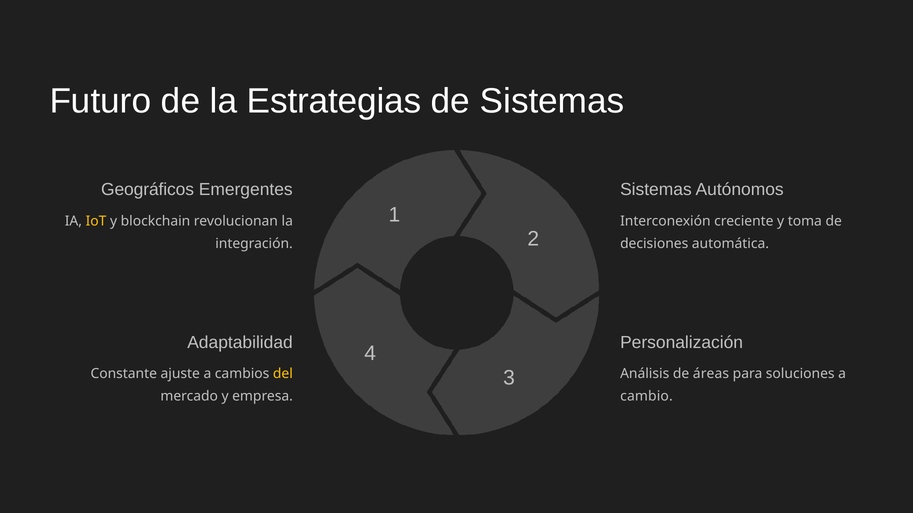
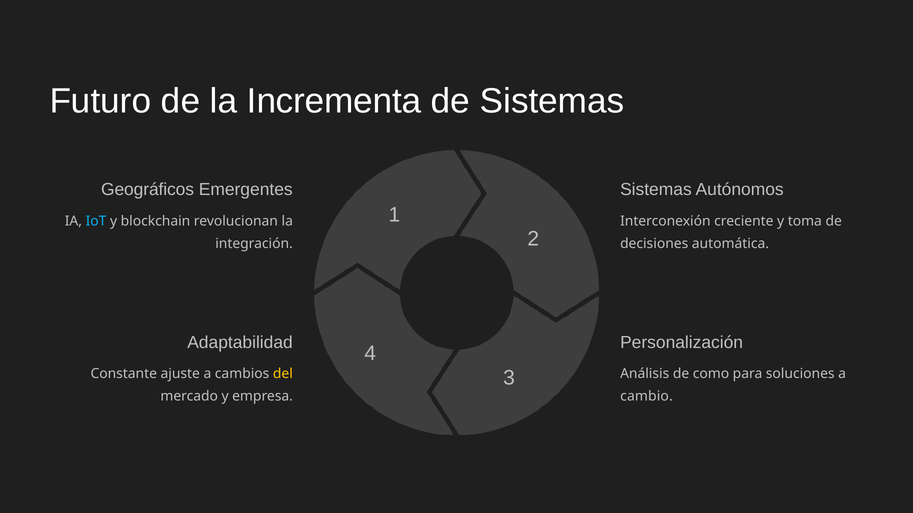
Estrategias: Estrategias -> Incrementa (334, 101)
IoT colour: yellow -> light blue (96, 221)
áreas: áreas -> como (711, 374)
